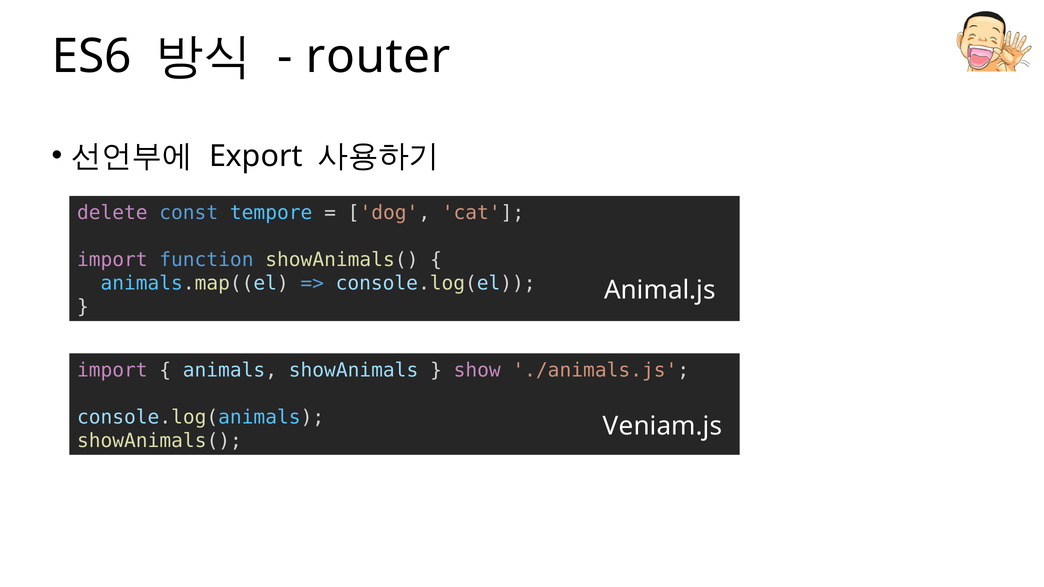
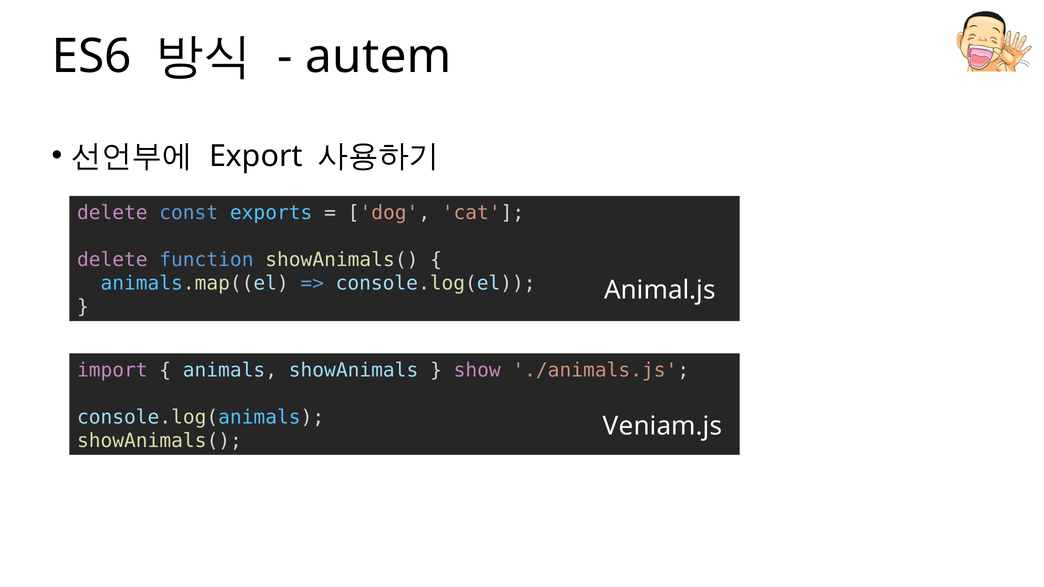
router: router -> autem (378, 57)
tempore: tempore -> exports (271, 213)
import: import -> delete (112, 260)
